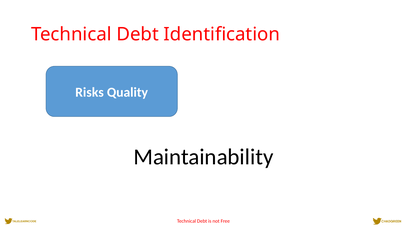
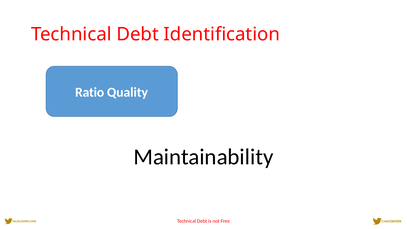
Risks: Risks -> Ratio (90, 92)
